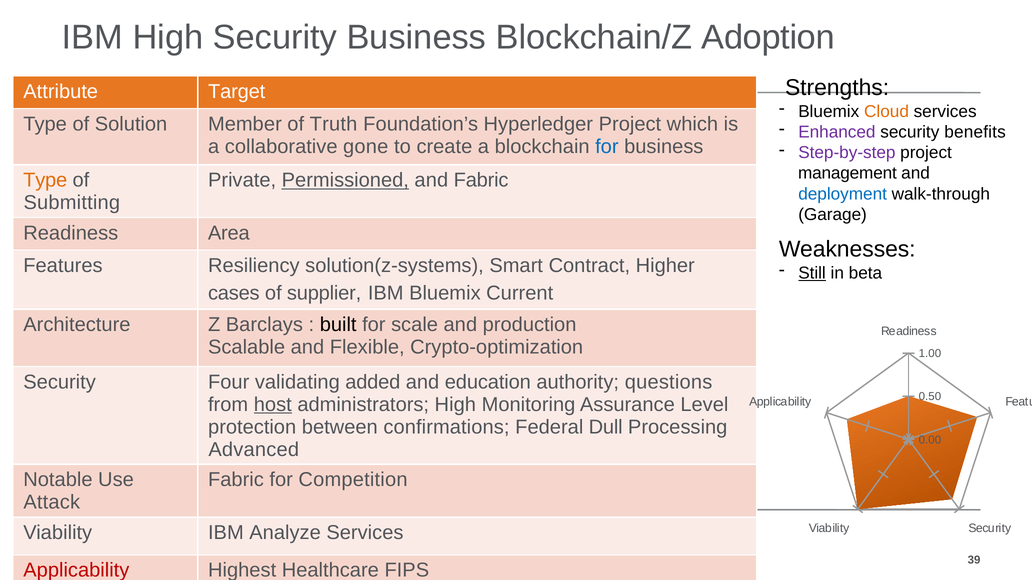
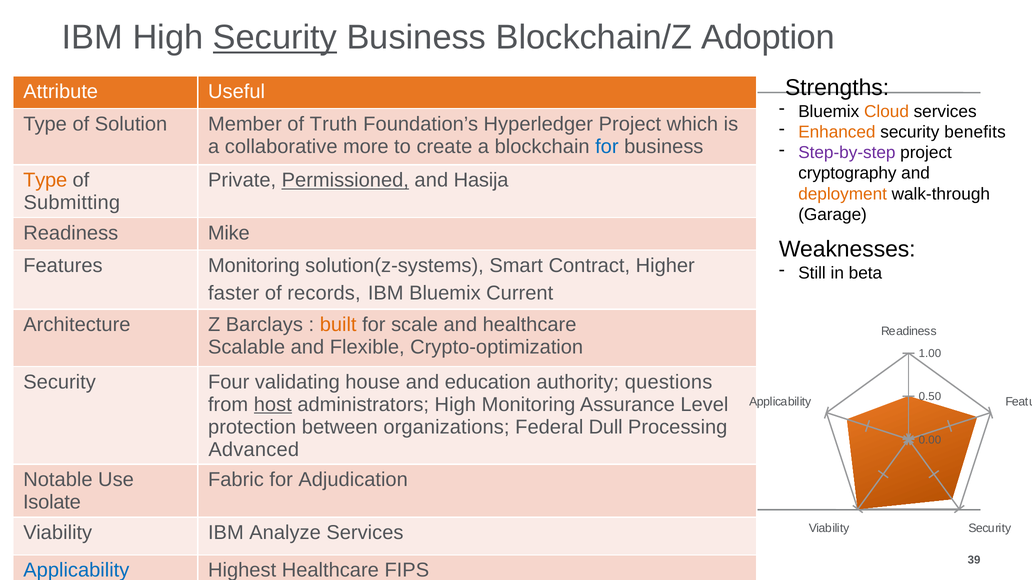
Security underline: none -> present (275, 38)
Target: Target -> Useful (237, 91)
Enhanced colour: purple -> orange (837, 132)
gone: gone -> more (366, 147)
management: management -> cryptography (847, 173)
and Fabric: Fabric -> Hasija (481, 180)
deployment colour: blue -> orange (843, 194)
Area: Area -> Mike (229, 233)
Features Resiliency: Resiliency -> Monitoring (254, 266)
Still underline: present -> none (812, 273)
cases: cases -> faster (234, 294)
supplier: supplier -> records (324, 294)
built colour: black -> orange (338, 325)
and production: production -> healthcare (530, 325)
added: added -> house (373, 382)
confirmations: confirmations -> organizations (446, 427)
Competition: Competition -> Adjudication (353, 480)
Attack: Attack -> Isolate (52, 503)
Applicability colour: red -> blue (76, 571)
